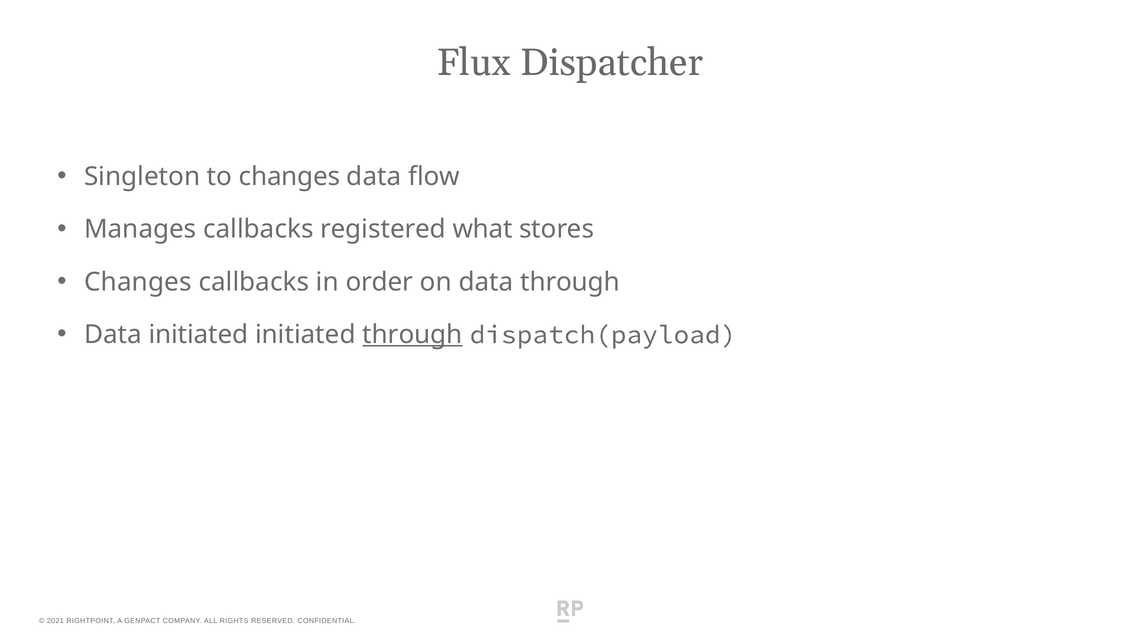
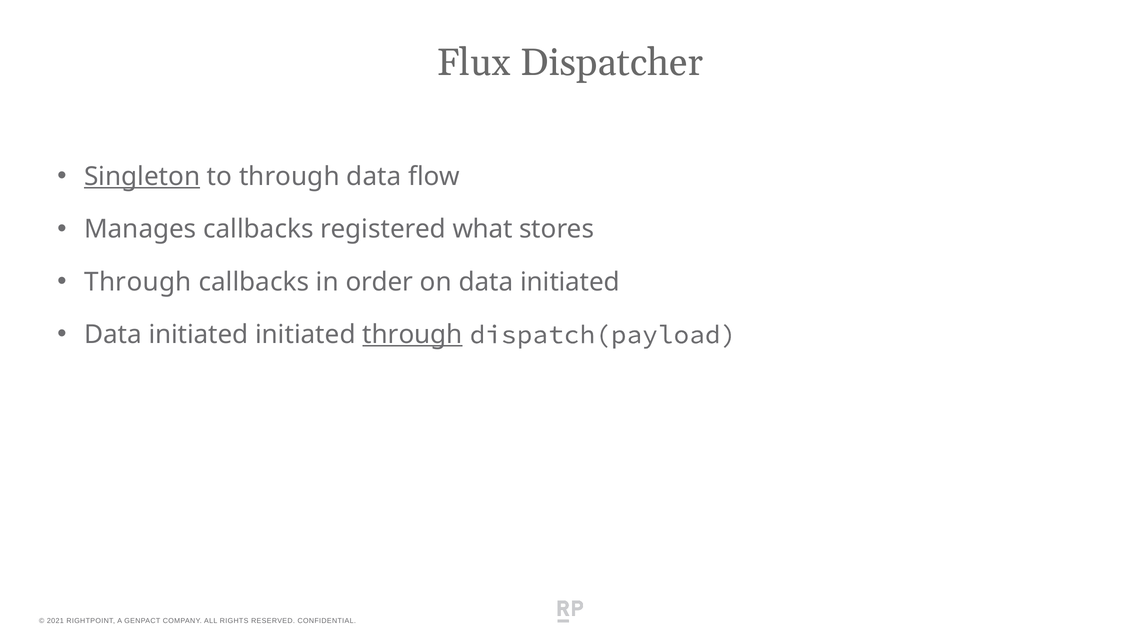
Singleton underline: none -> present (142, 177)
to changes: changes -> through (289, 177)
Changes: Changes -> Through (138, 282)
on data through: through -> initiated (570, 282)
